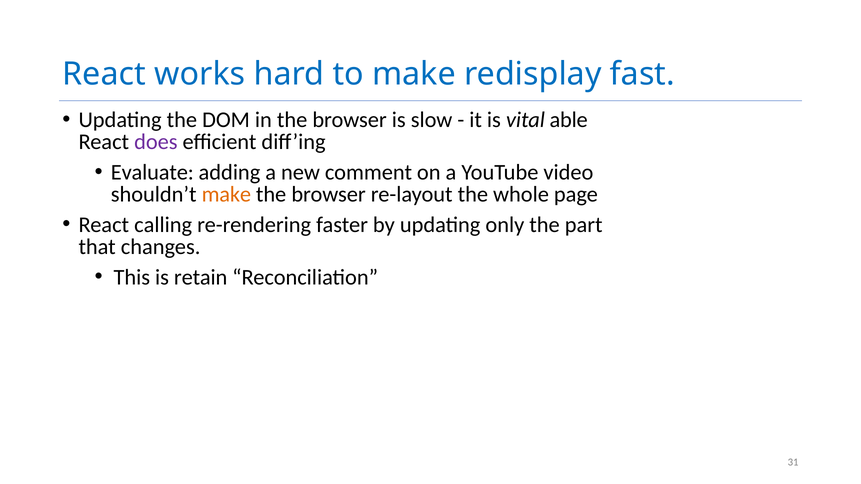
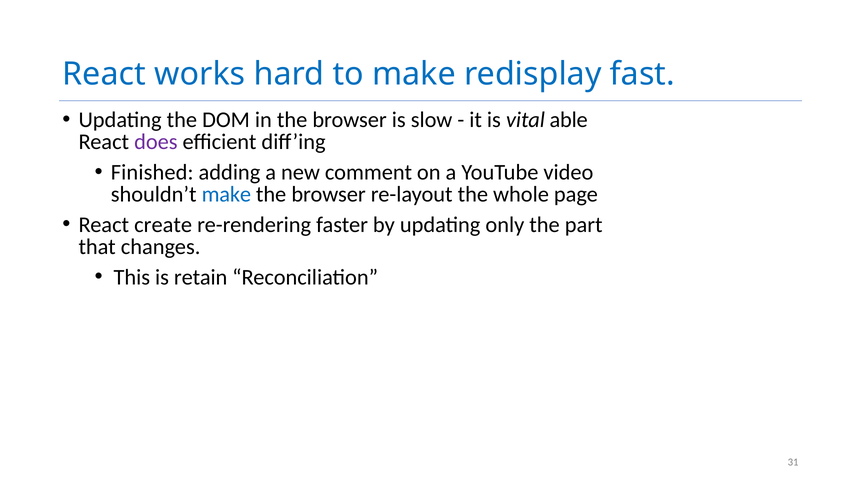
Evaluate: Evaluate -> Finished (152, 173)
make colour: orange -> blue (226, 194)
calling: calling -> create (163, 225)
